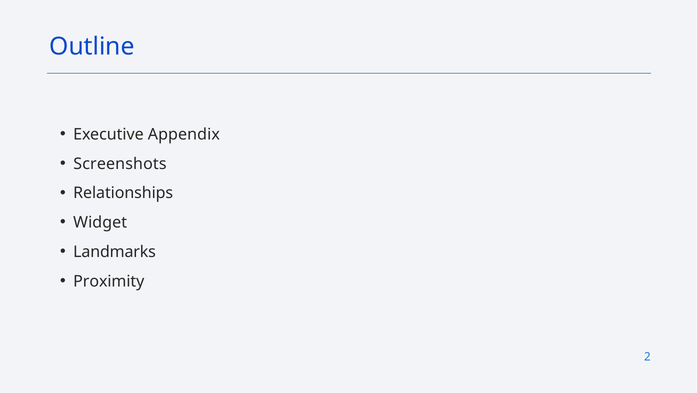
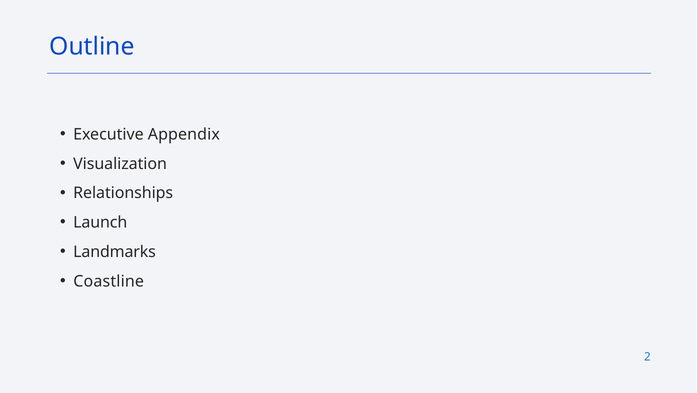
Screenshots: Screenshots -> Visualization (120, 164)
Widget: Widget -> Launch (100, 222)
Proximity: Proximity -> Coastline (109, 281)
